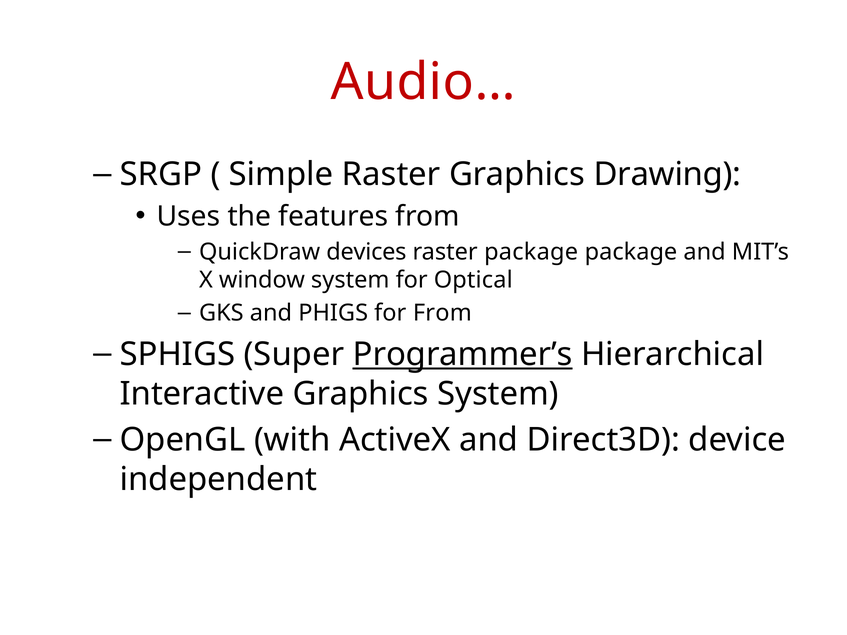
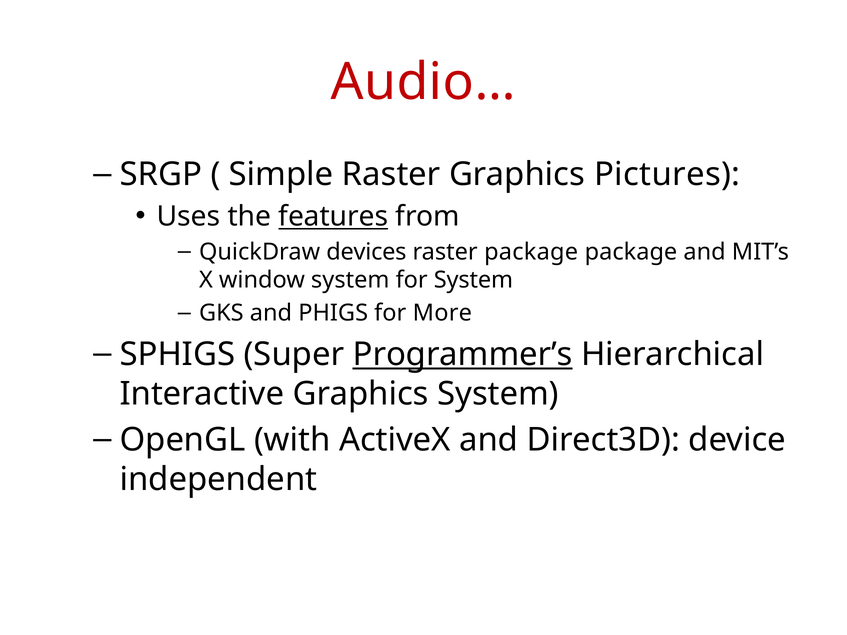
Drawing: Drawing -> Pictures (667, 175)
features underline: none -> present (333, 217)
for Optical: Optical -> System (473, 280)
for From: From -> More (442, 313)
